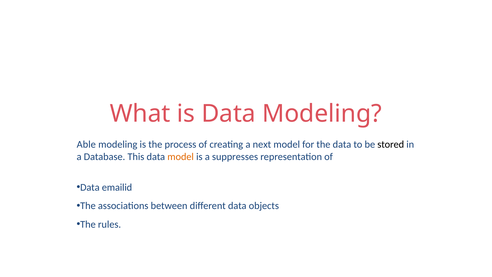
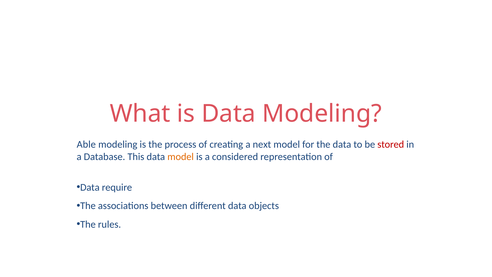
stored colour: black -> red (391, 144)
suppresses: suppresses -> considered (235, 157)
emailid: emailid -> require (117, 187)
